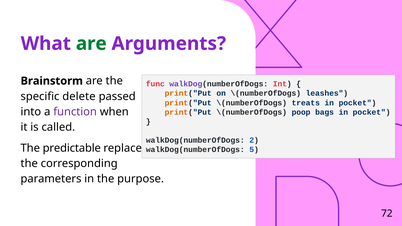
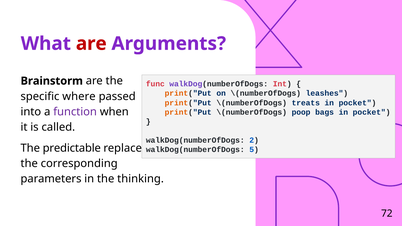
are colour: green -> red (91, 44)
delete: delete -> where (79, 96)
purpose: purpose -> thinking (141, 179)
